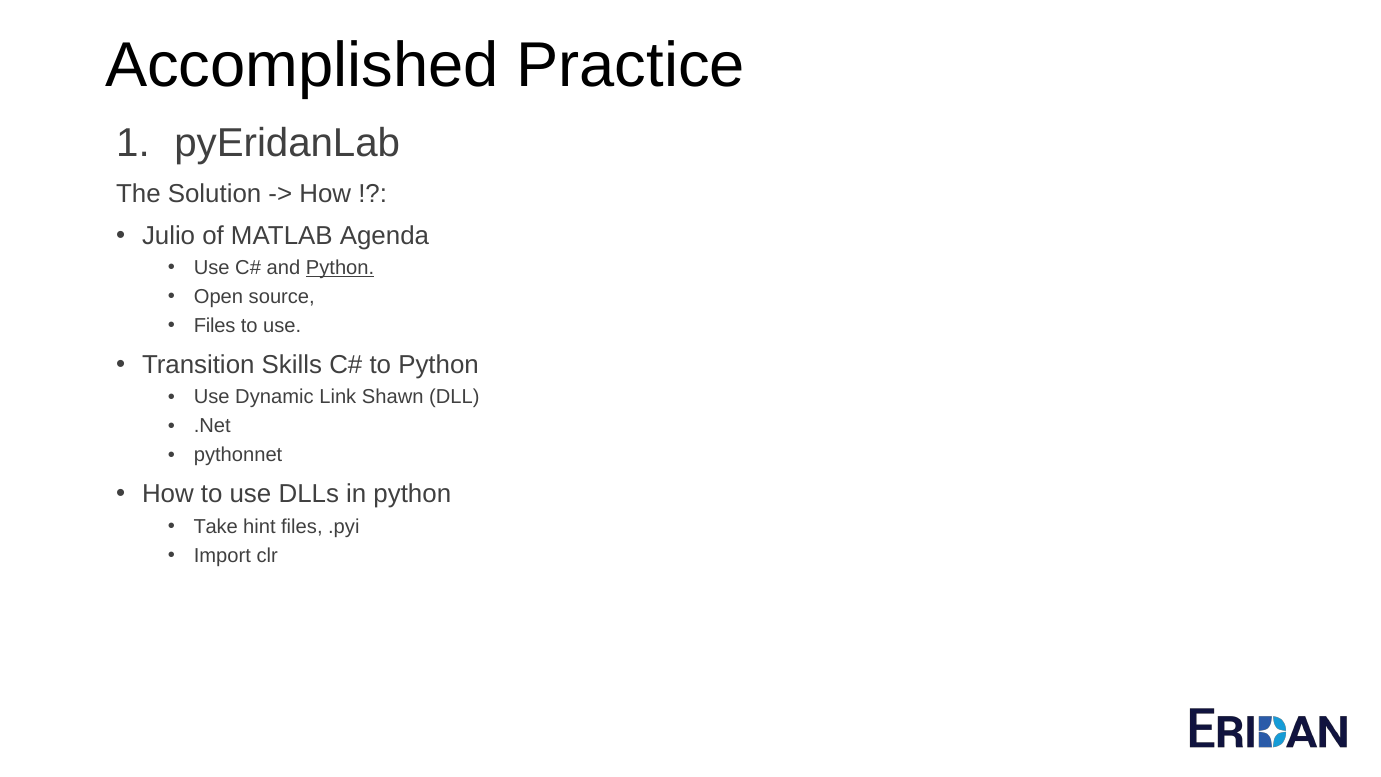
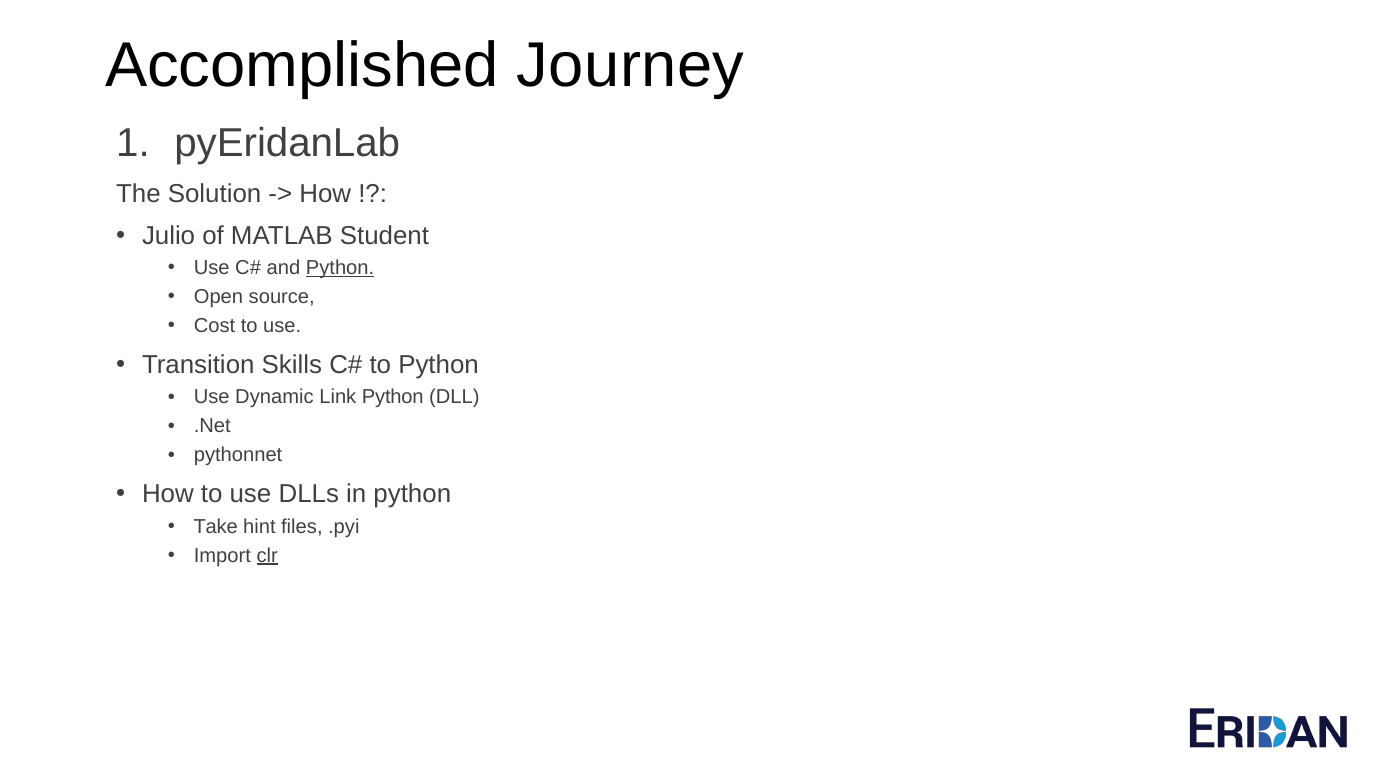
Practice: Practice -> Journey (631, 66)
Agenda: Agenda -> Student (384, 236)
Files: Files -> Cost (215, 326)
Link Shawn: Shawn -> Python (393, 397)
clr underline: none -> present (267, 555)
